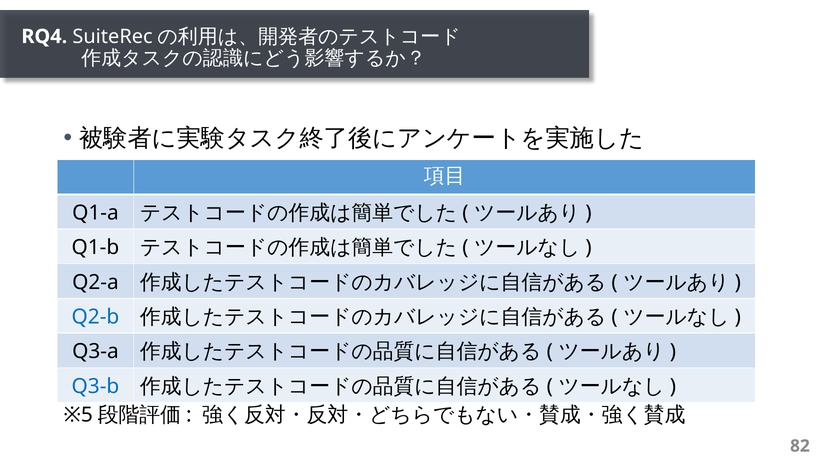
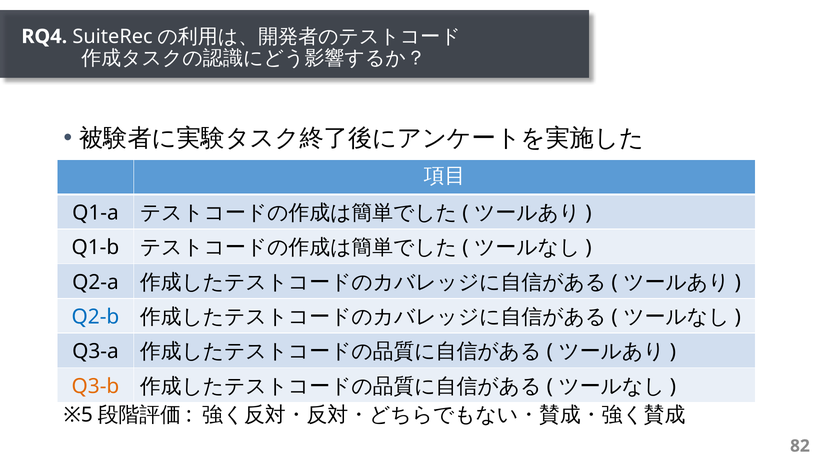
Q3-b colour: blue -> orange (95, 387)
